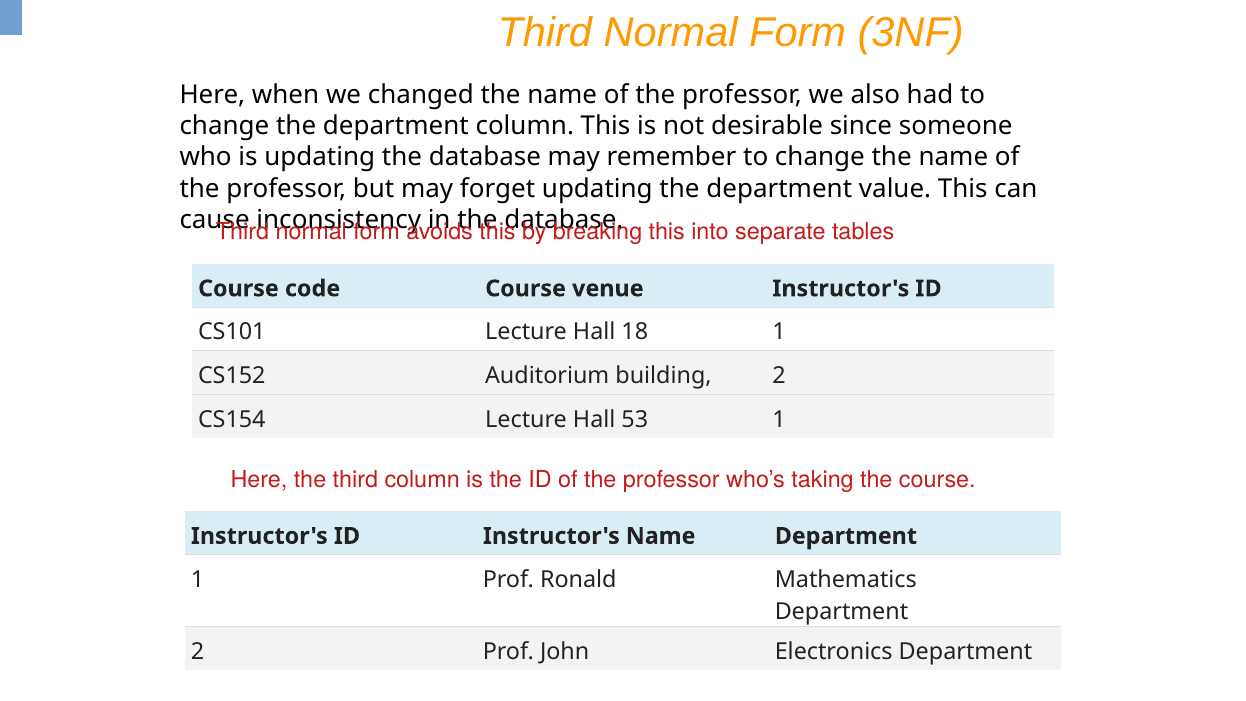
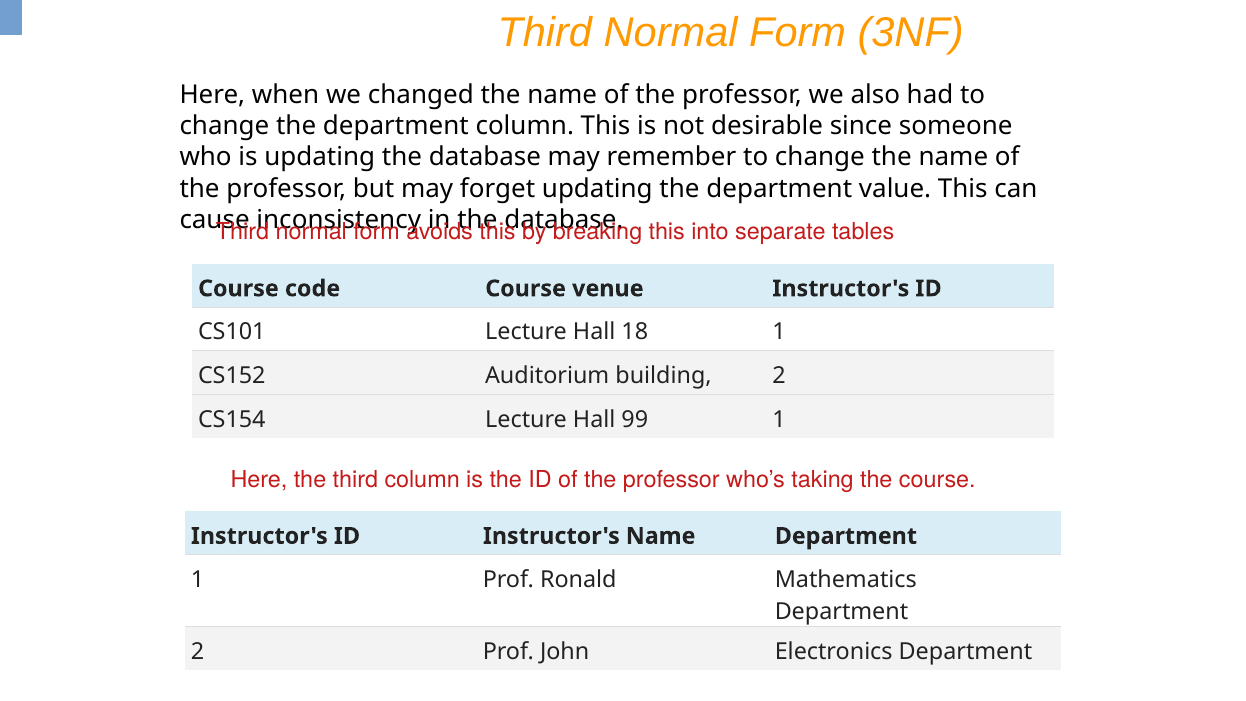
53: 53 -> 99 (635, 419)
